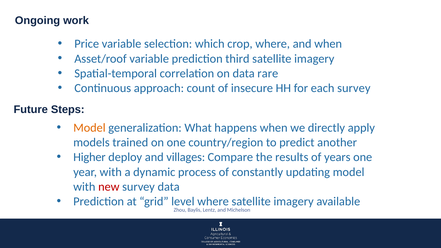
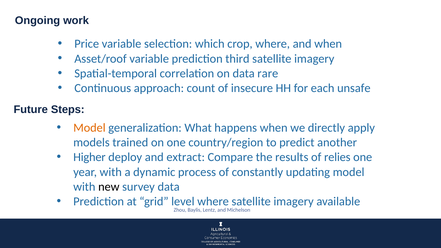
each survey: survey -> unsafe (354, 88)
villages: villages -> extract (186, 157)
years: years -> relies (337, 157)
new colour: red -> black (109, 187)
